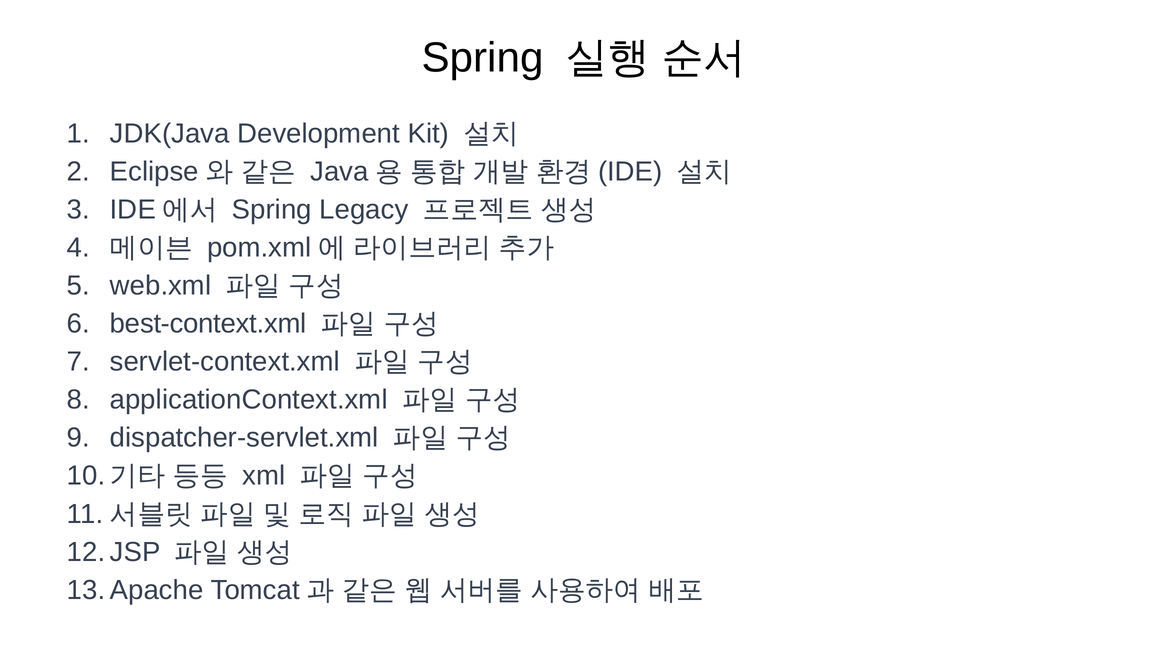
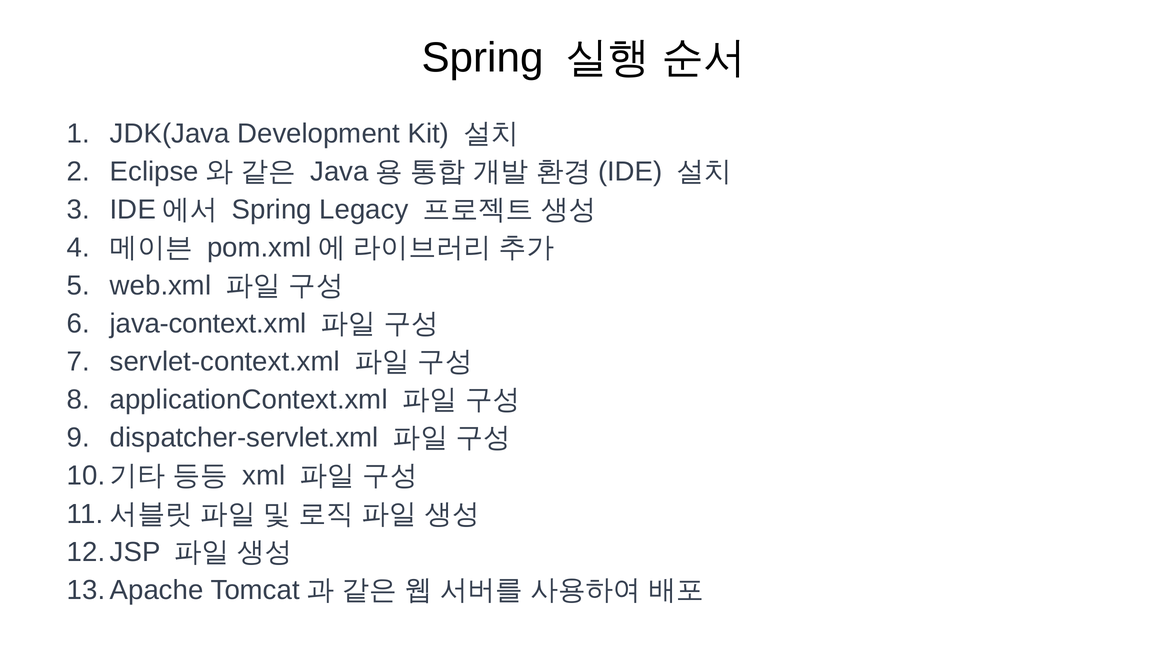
best-context.xml: best-context.xml -> java-context.xml (208, 324)
